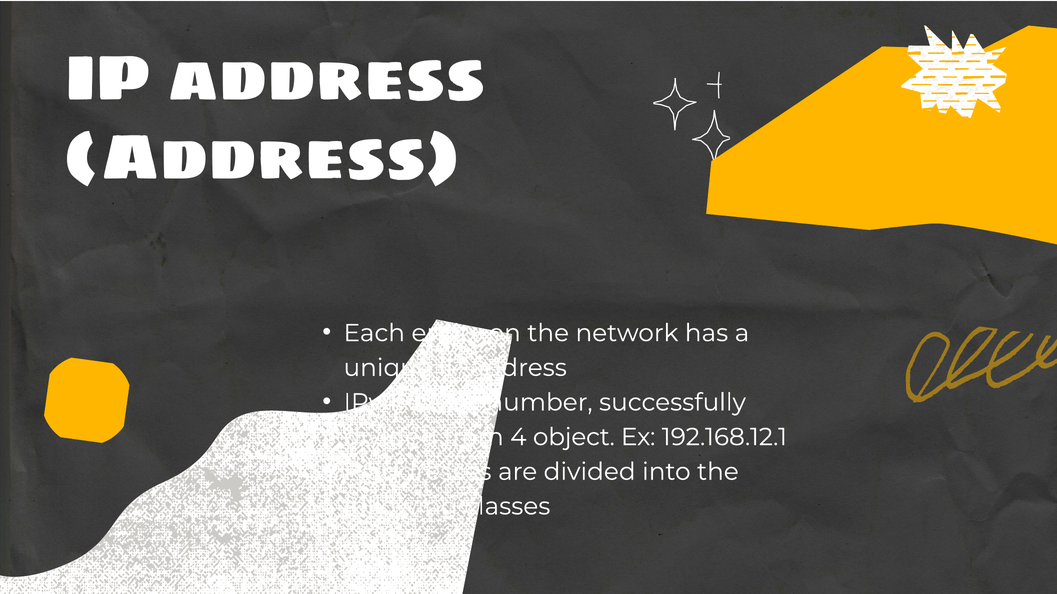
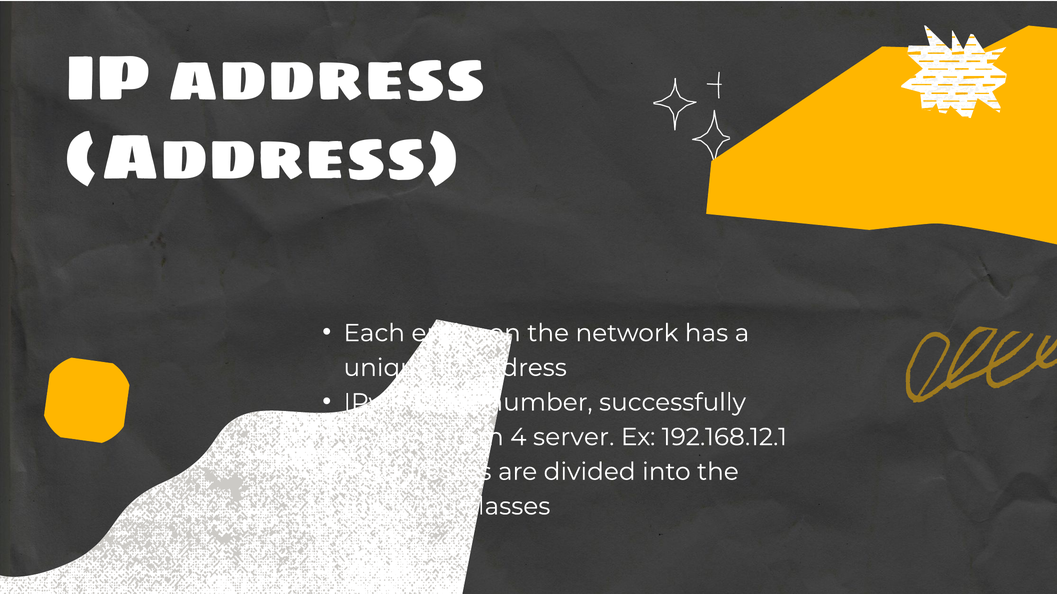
object: object -> server (574, 437)
